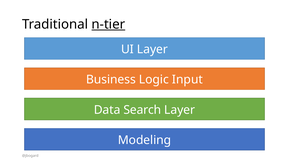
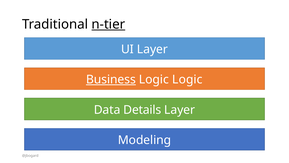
Business underline: none -> present (111, 79)
Logic Input: Input -> Logic (187, 79)
Search: Search -> Details (142, 110)
